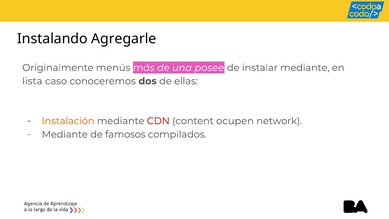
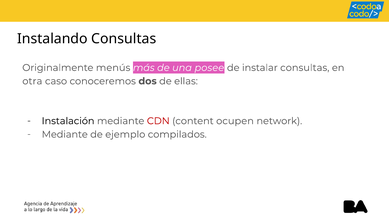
Instalando Agregarle: Agregarle -> Consultas (124, 39)
instalar mediante: mediante -> consultas (305, 68)
lista: lista -> otra (32, 81)
Instalación colour: orange -> black (68, 121)
famosos: famosos -> ejemplo (125, 134)
